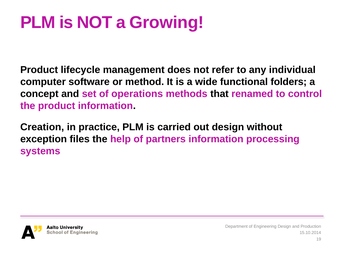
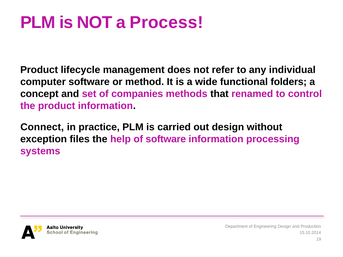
Growing: Growing -> Process (166, 23)
operations: operations -> companies (137, 94)
Creation: Creation -> Connect (42, 127)
of partners: partners -> software (166, 139)
